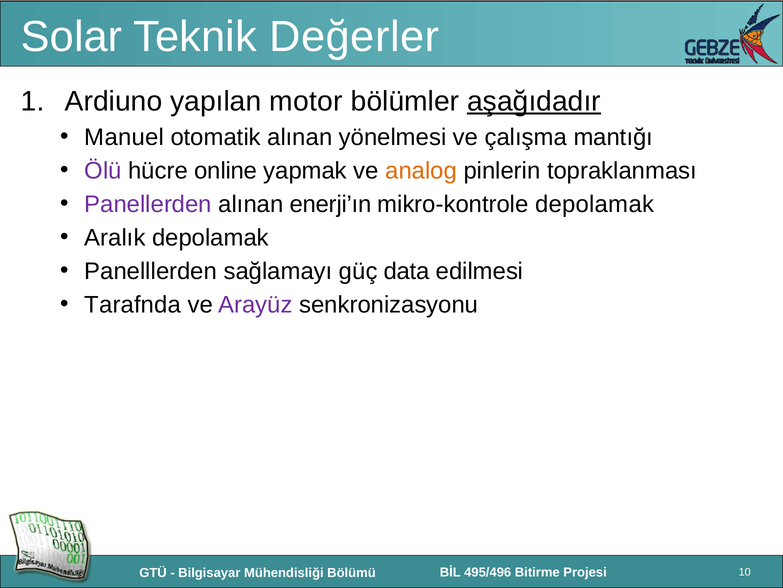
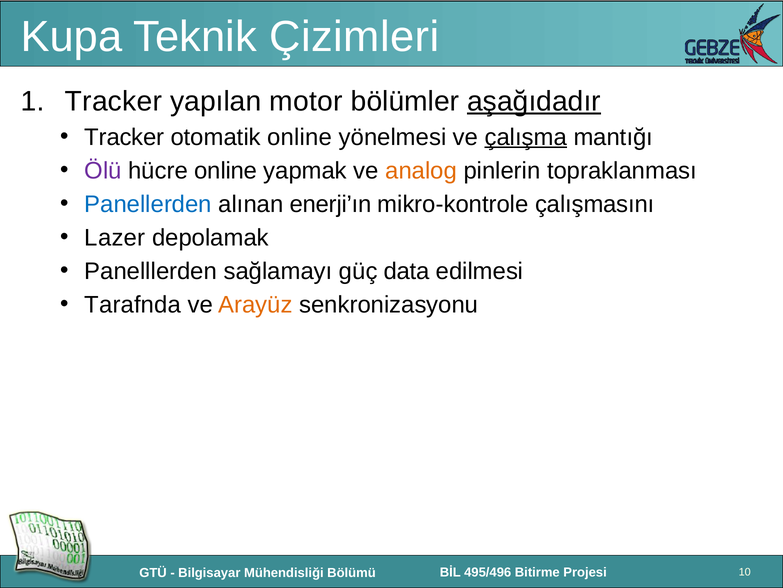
Solar: Solar -> Kupa (72, 37)
Değerler: Değerler -> Çizimleri (354, 37)
Ardiuno: Ardiuno -> Tracker (114, 101)
Manuel: Manuel -> Tracker (124, 137)
otomatik alınan: alınan -> online (300, 137)
çalışma underline: none -> present (526, 137)
Panellerden colour: purple -> blue (148, 204)
mikro-kontrole depolamak: depolamak -> çalışmasını (595, 204)
Aralık: Aralık -> Lazer (115, 237)
Arayüz colour: purple -> orange (256, 304)
